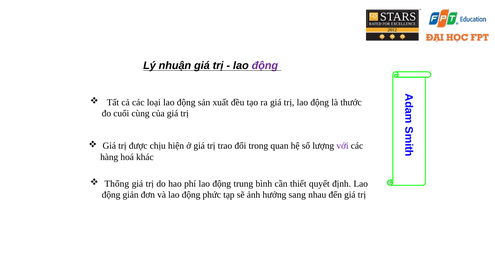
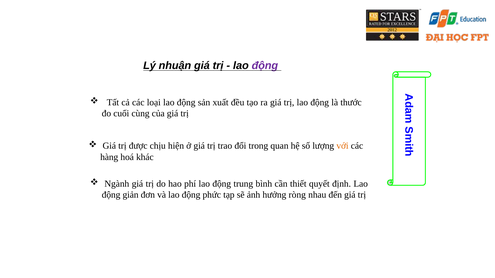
với colour: purple -> orange (343, 146)
Thống: Thống -> Ngành (117, 184)
sang: sang -> ròng (297, 195)
